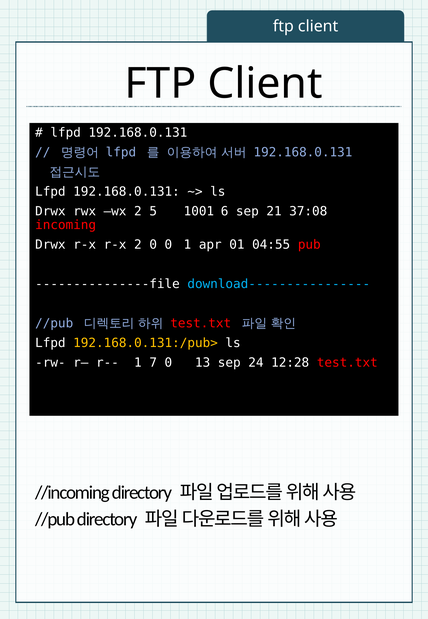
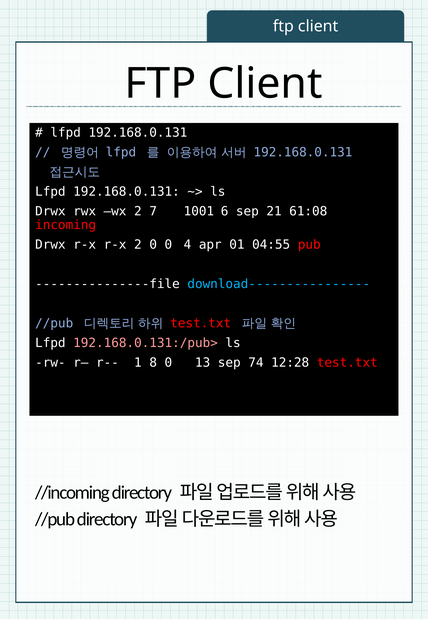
5: 5 -> 7 (153, 211)
37:08: 37:08 -> 61:08 (308, 211)
0 1: 1 -> 4 (187, 244)
192.168.0.131:/pub> colour: yellow -> pink (146, 342)
7: 7 -> 8 (153, 362)
24: 24 -> 74 (256, 362)
